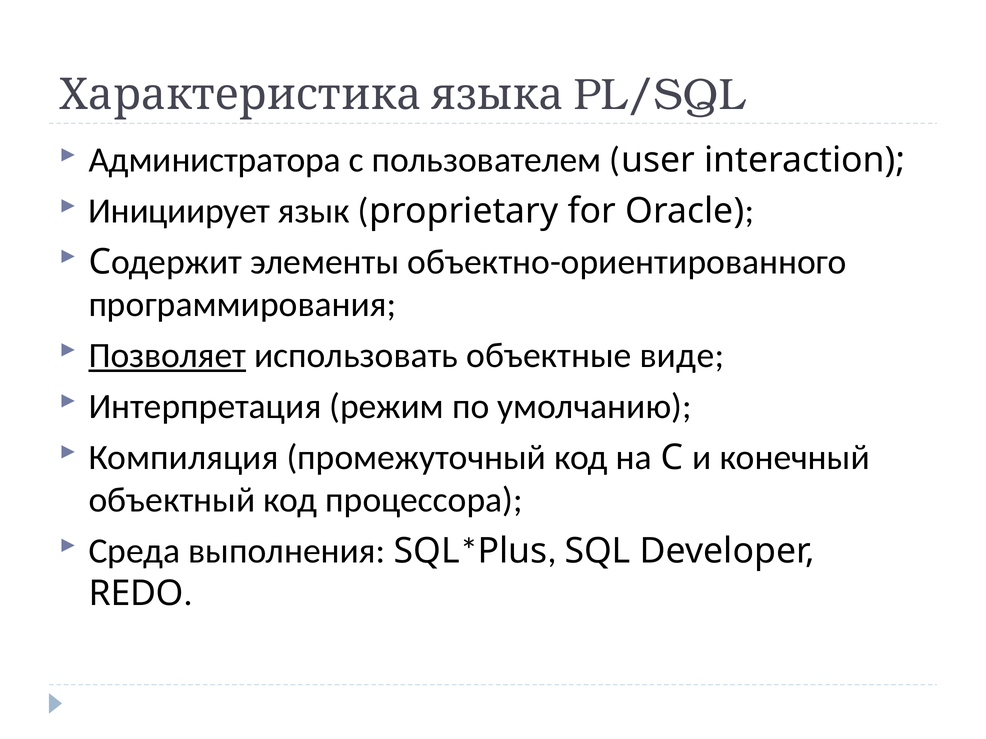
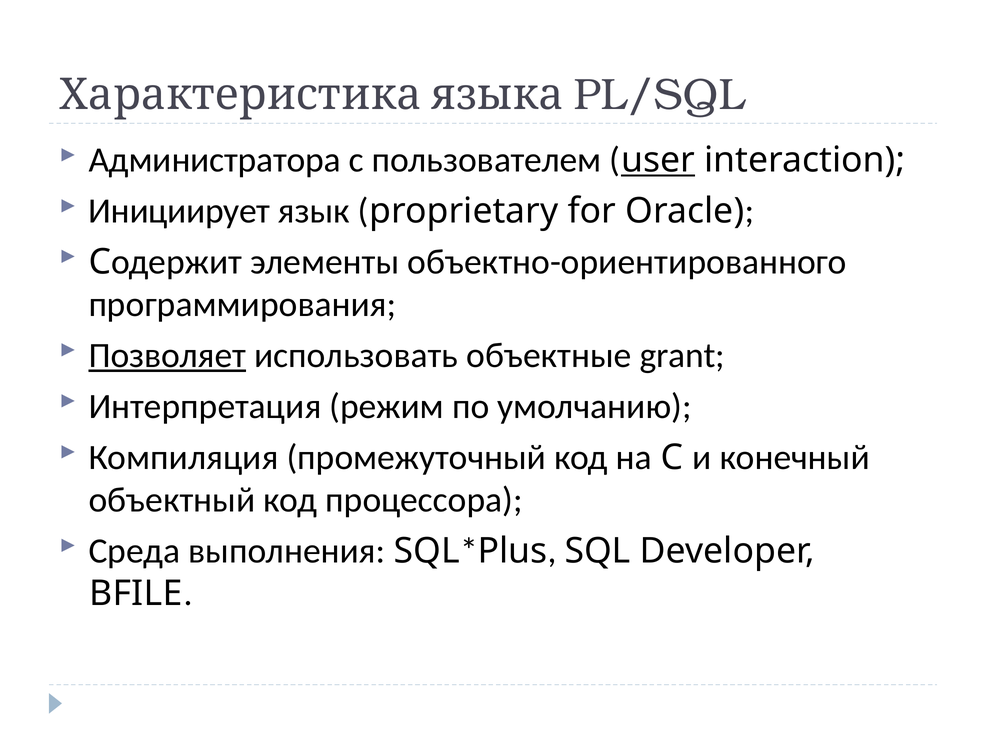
user underline: none -> present (658, 160)
виде: виде -> grant (682, 356)
REDO: REDO -> BFILE (136, 594)
